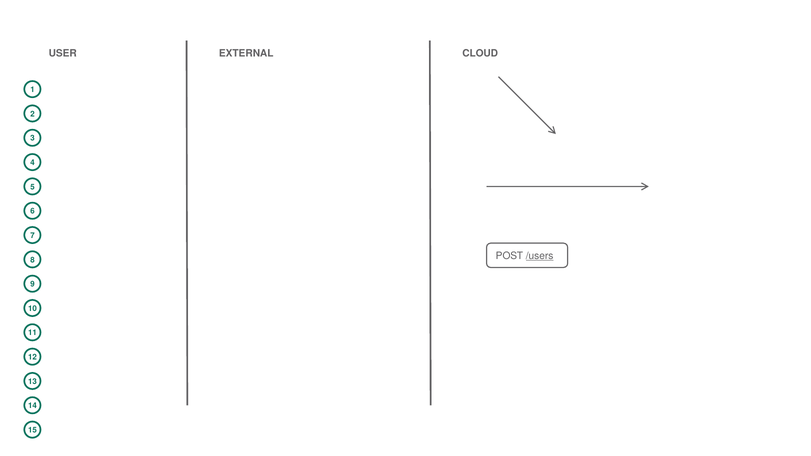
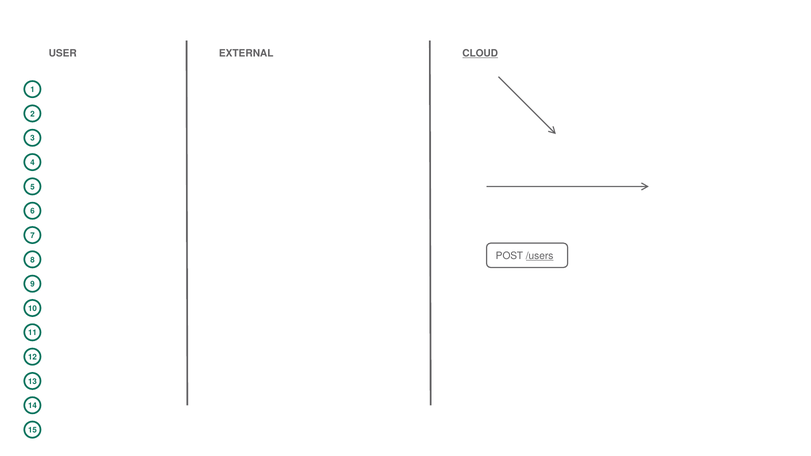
CLOUD underline: none -> present (480, 53)
